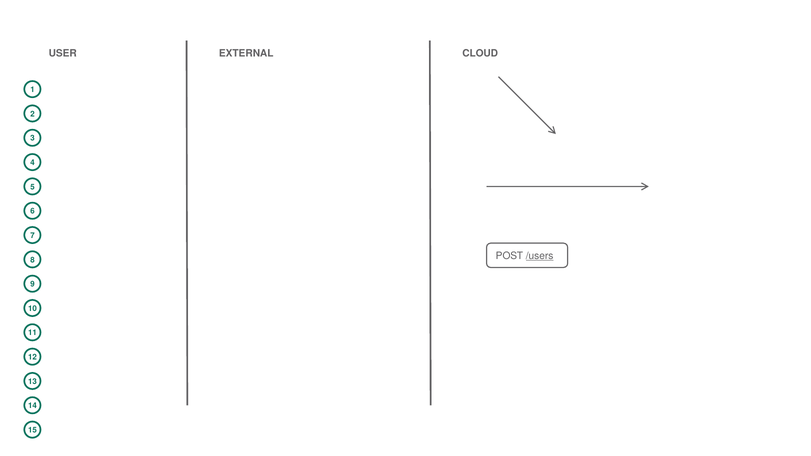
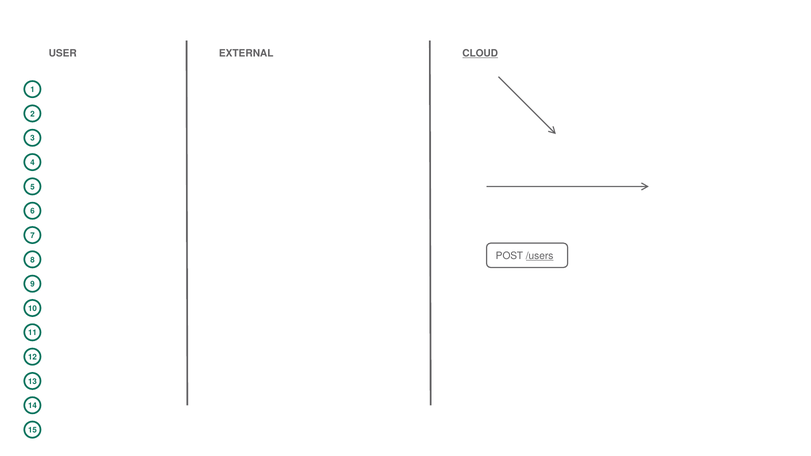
CLOUD underline: none -> present (480, 53)
